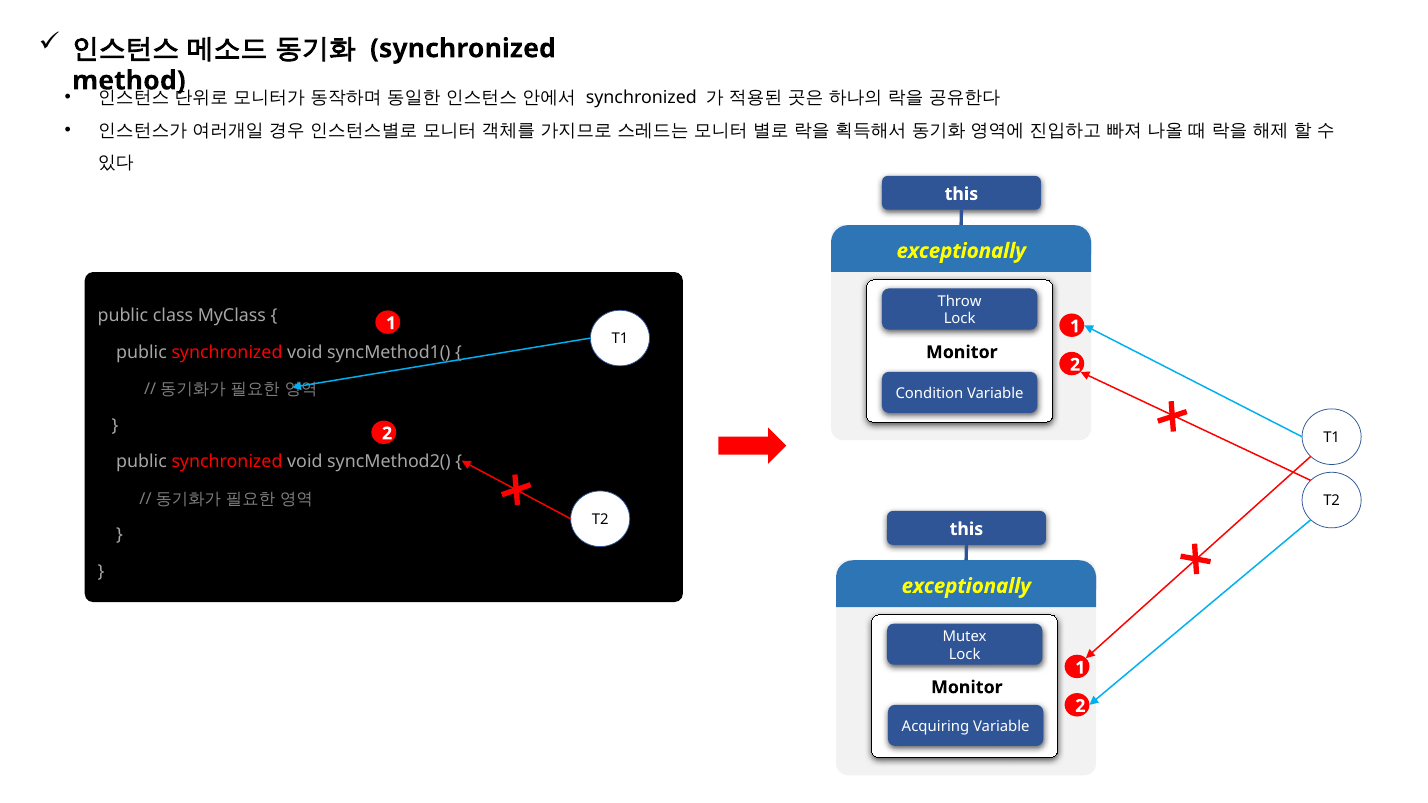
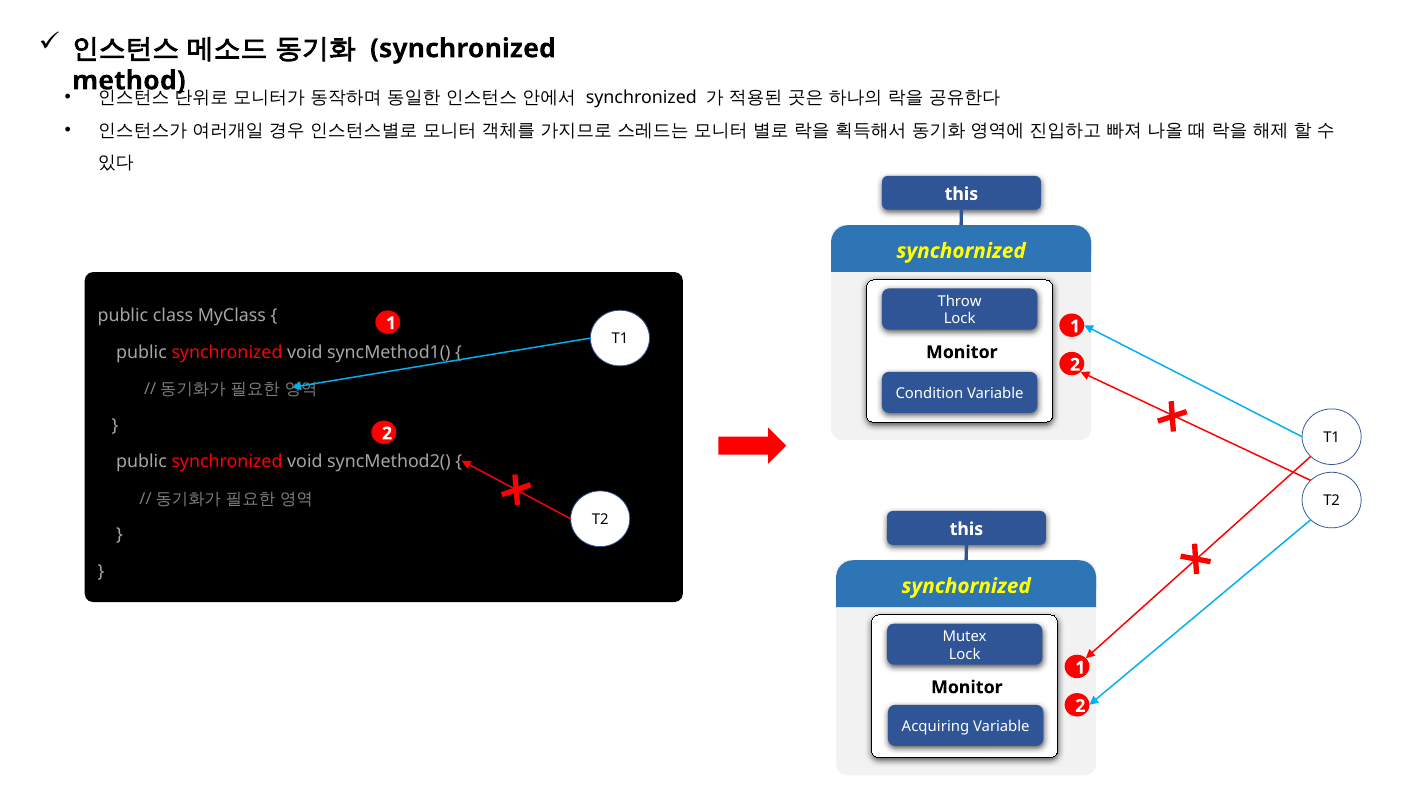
exceptionally: exceptionally -> synchornized (961, 251)
exceptionally: exceptionally -> synchornized (966, 586)
